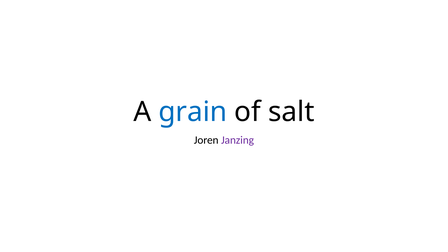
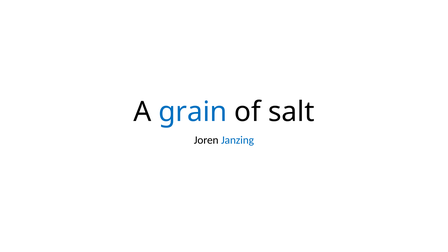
Janzing colour: purple -> blue (238, 140)
